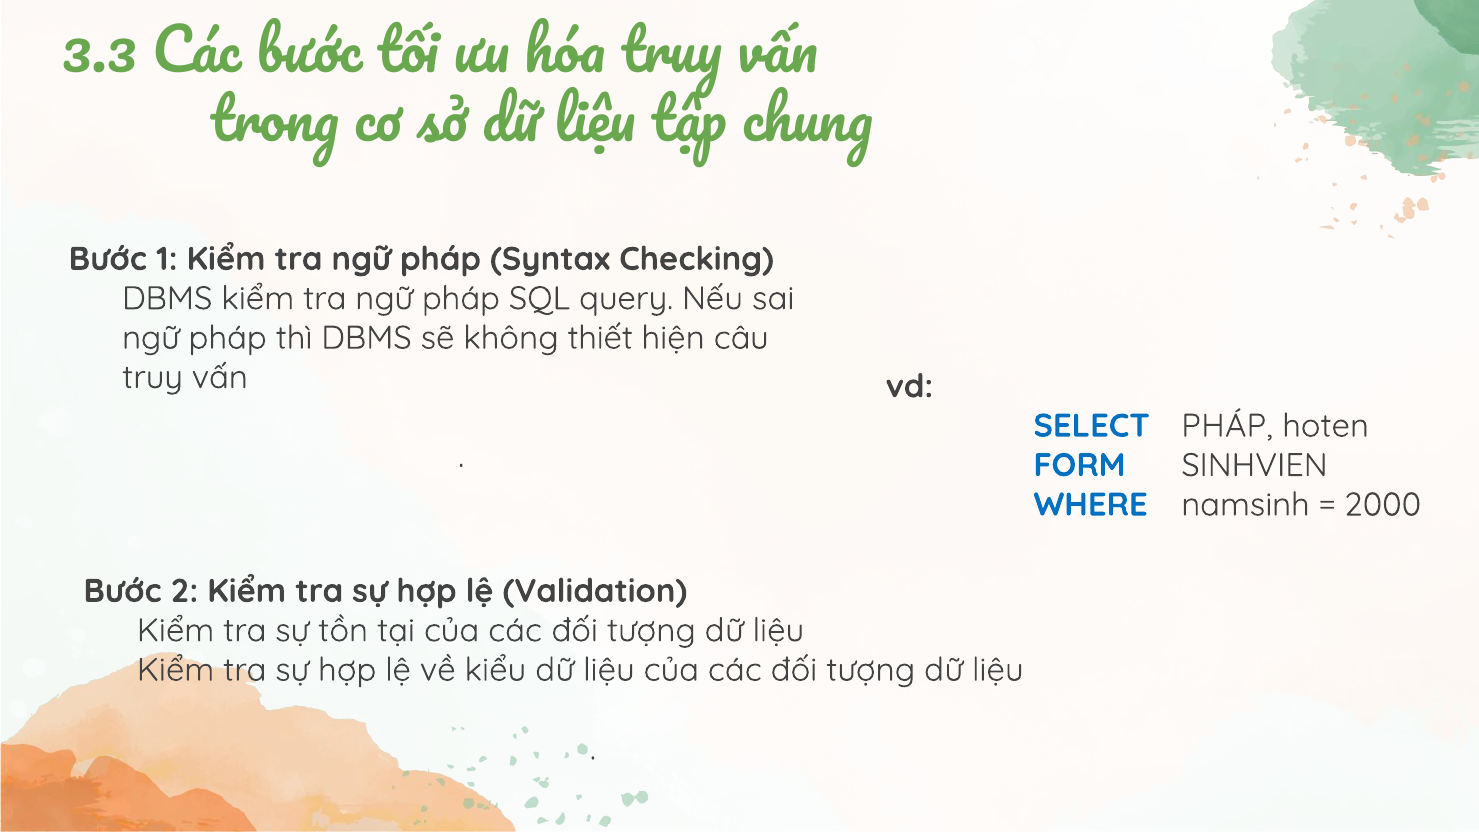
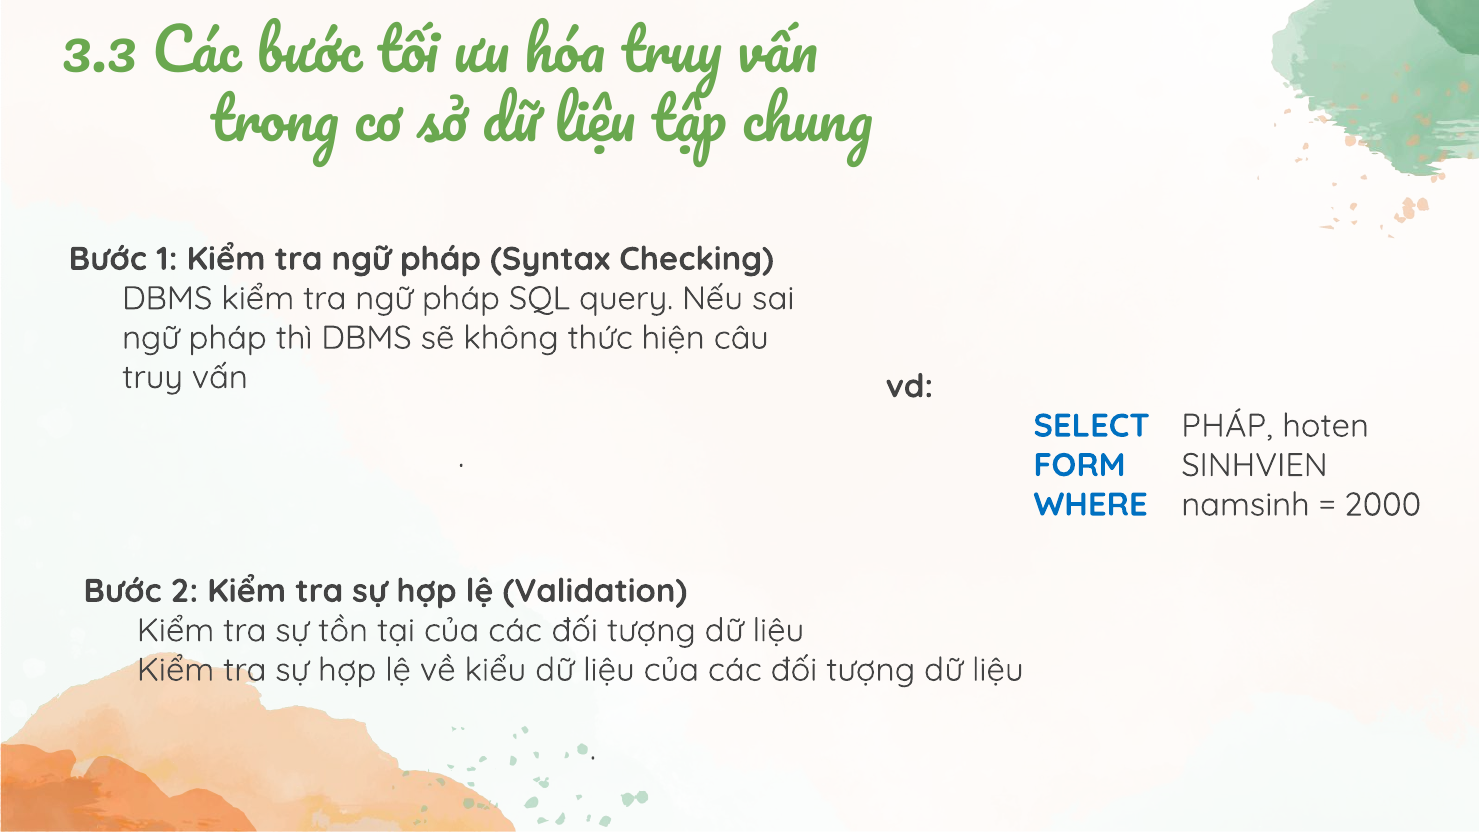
thiết: thiết -> thức (600, 338)
